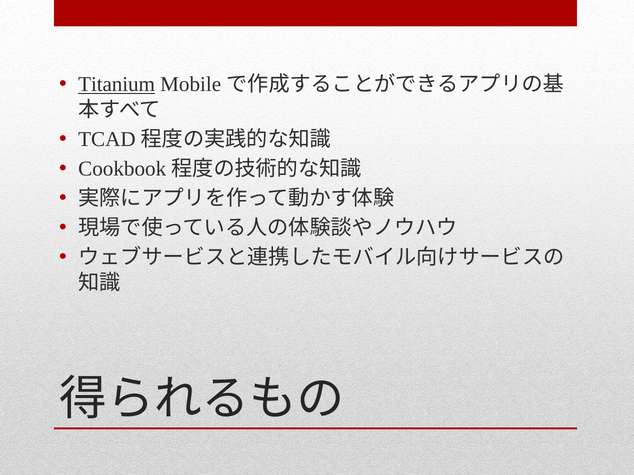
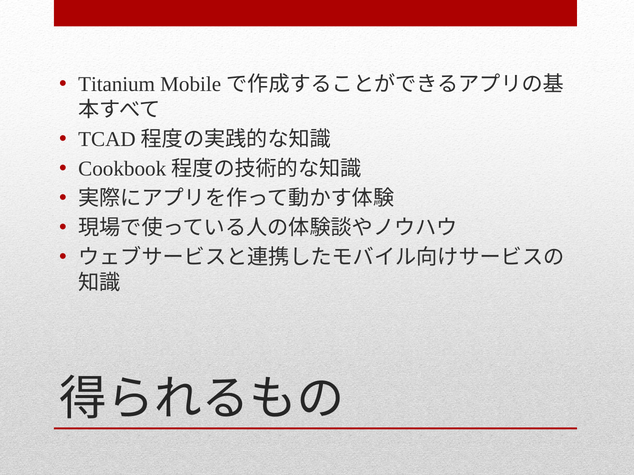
Titanium underline: present -> none (117, 84)
